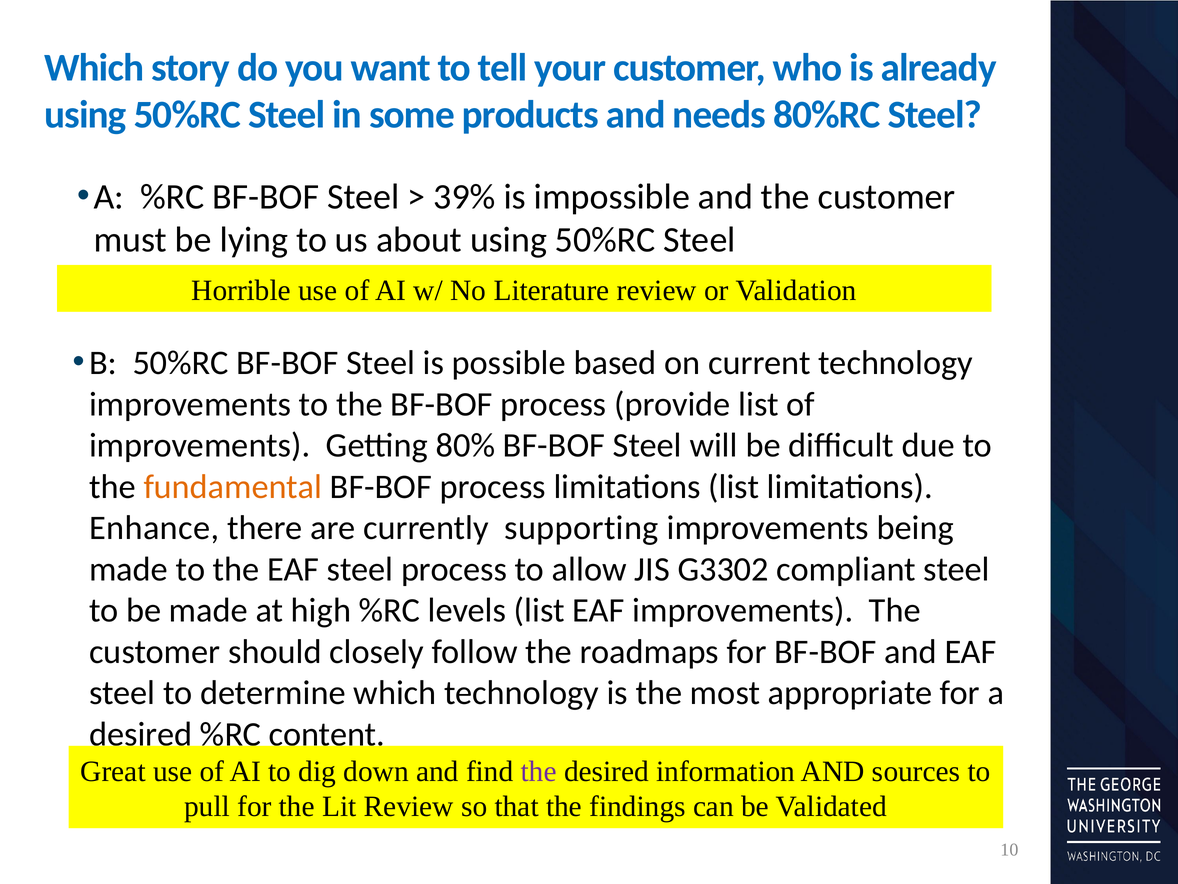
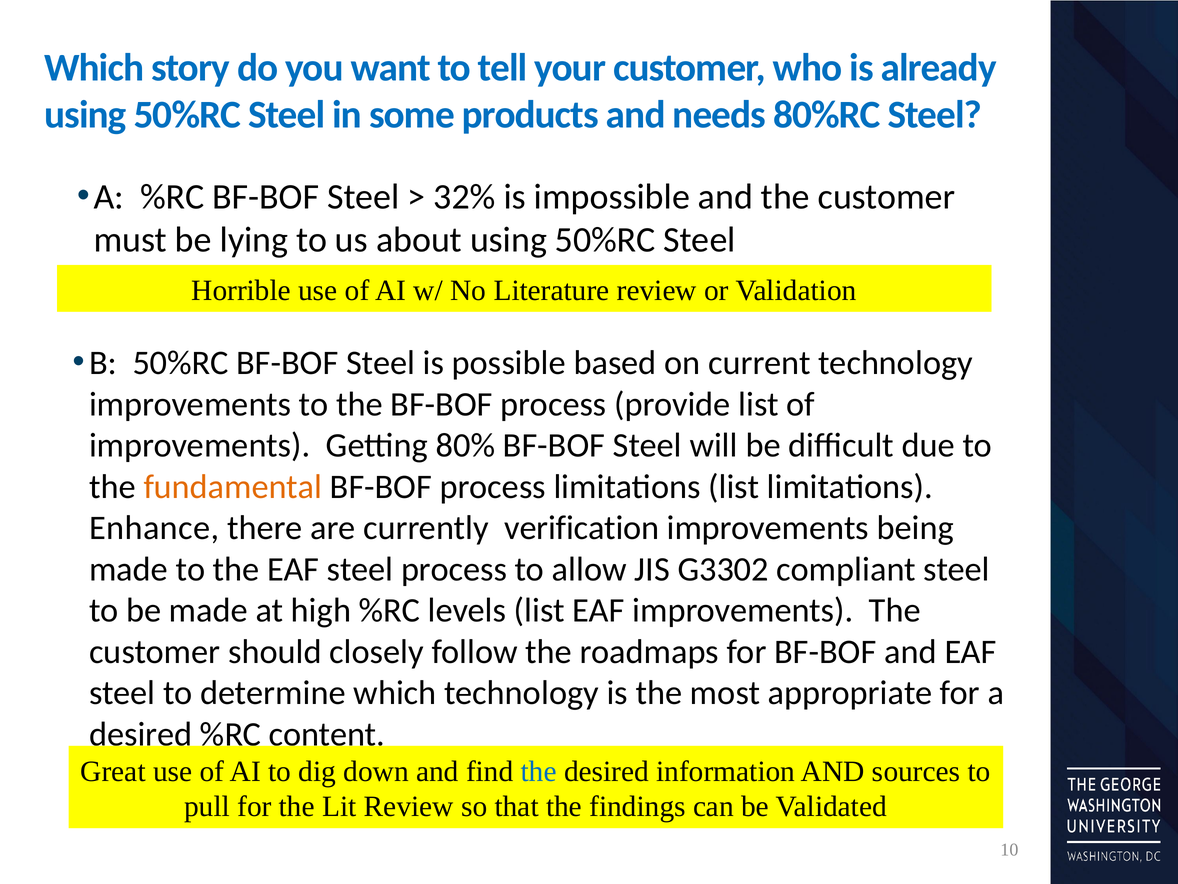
39%: 39% -> 32% (464, 197)
supporting: supporting -> verification (582, 528)
the colour: purple -> blue (539, 771)
